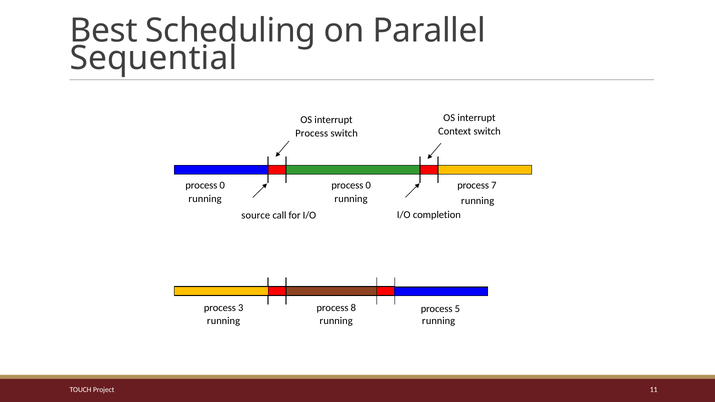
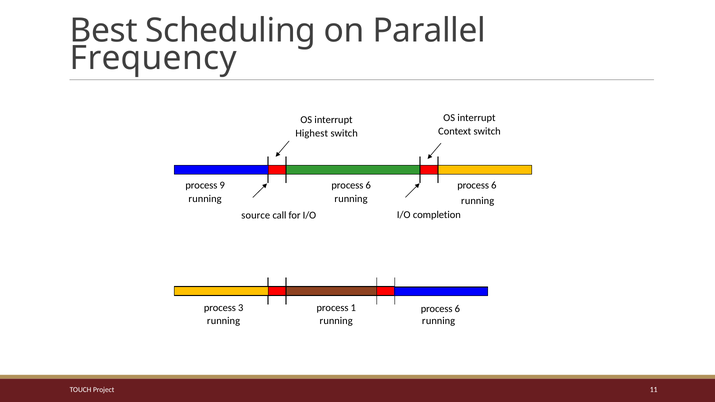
Sequential: Sequential -> Frequency (153, 58)
Process: Process -> Highest (312, 133)
0: 0 -> 9 (222, 186)
0: 0 -> 6 (368, 186)
7: 7 -> 6 (494, 186)
8: 8 -> 1 (353, 308)
5: 5 -> 6 (457, 309)
